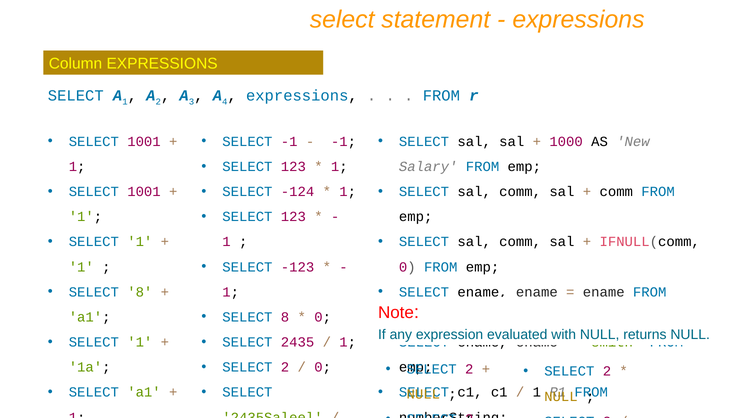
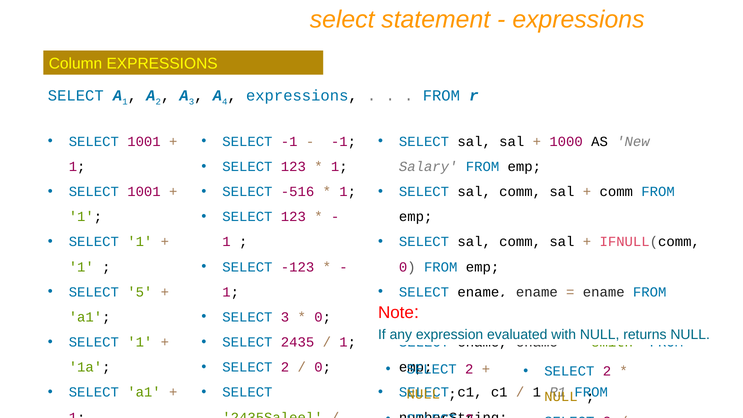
-124: -124 -> -516 (298, 192)
8: 8 -> 5 (140, 292)
8: 8 -> 3 (285, 317)
